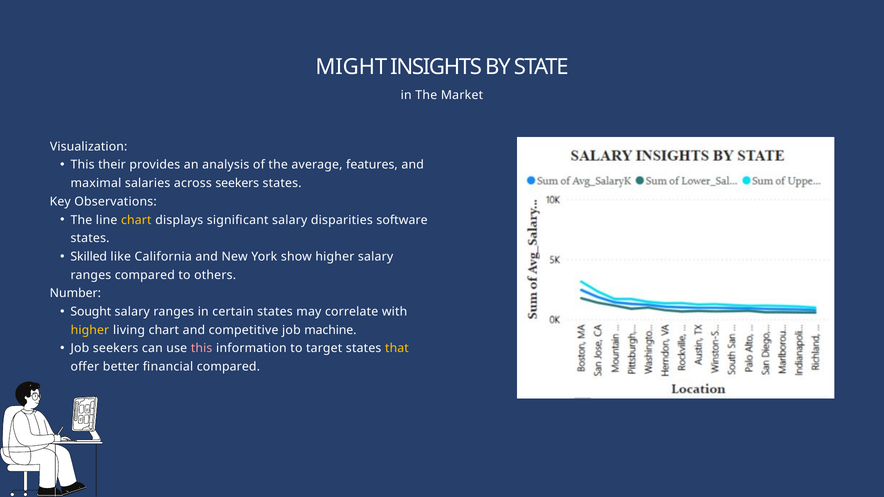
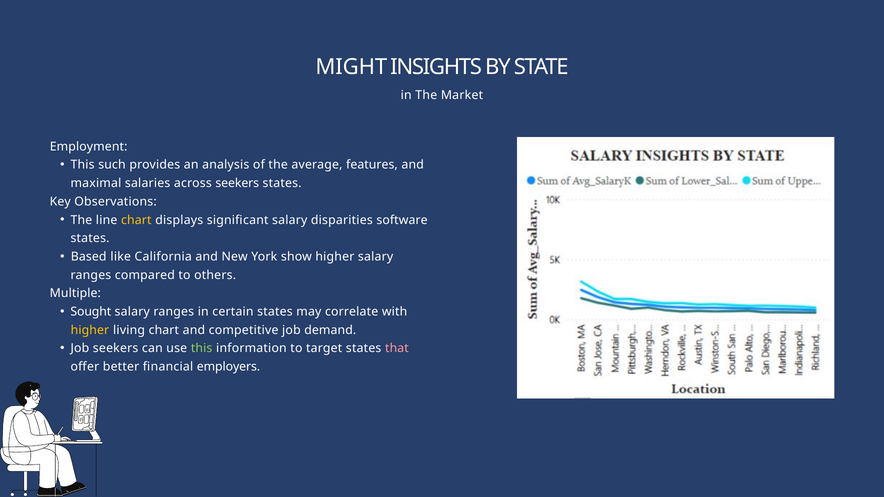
Visualization: Visualization -> Employment (89, 147)
their: their -> such (112, 165)
Skilled: Skilled -> Based (89, 257)
Number: Number -> Multiple (75, 293)
machine: machine -> demand (330, 330)
this colour: pink -> light green (202, 349)
that colour: yellow -> pink (397, 349)
financial compared: compared -> employers (228, 367)
